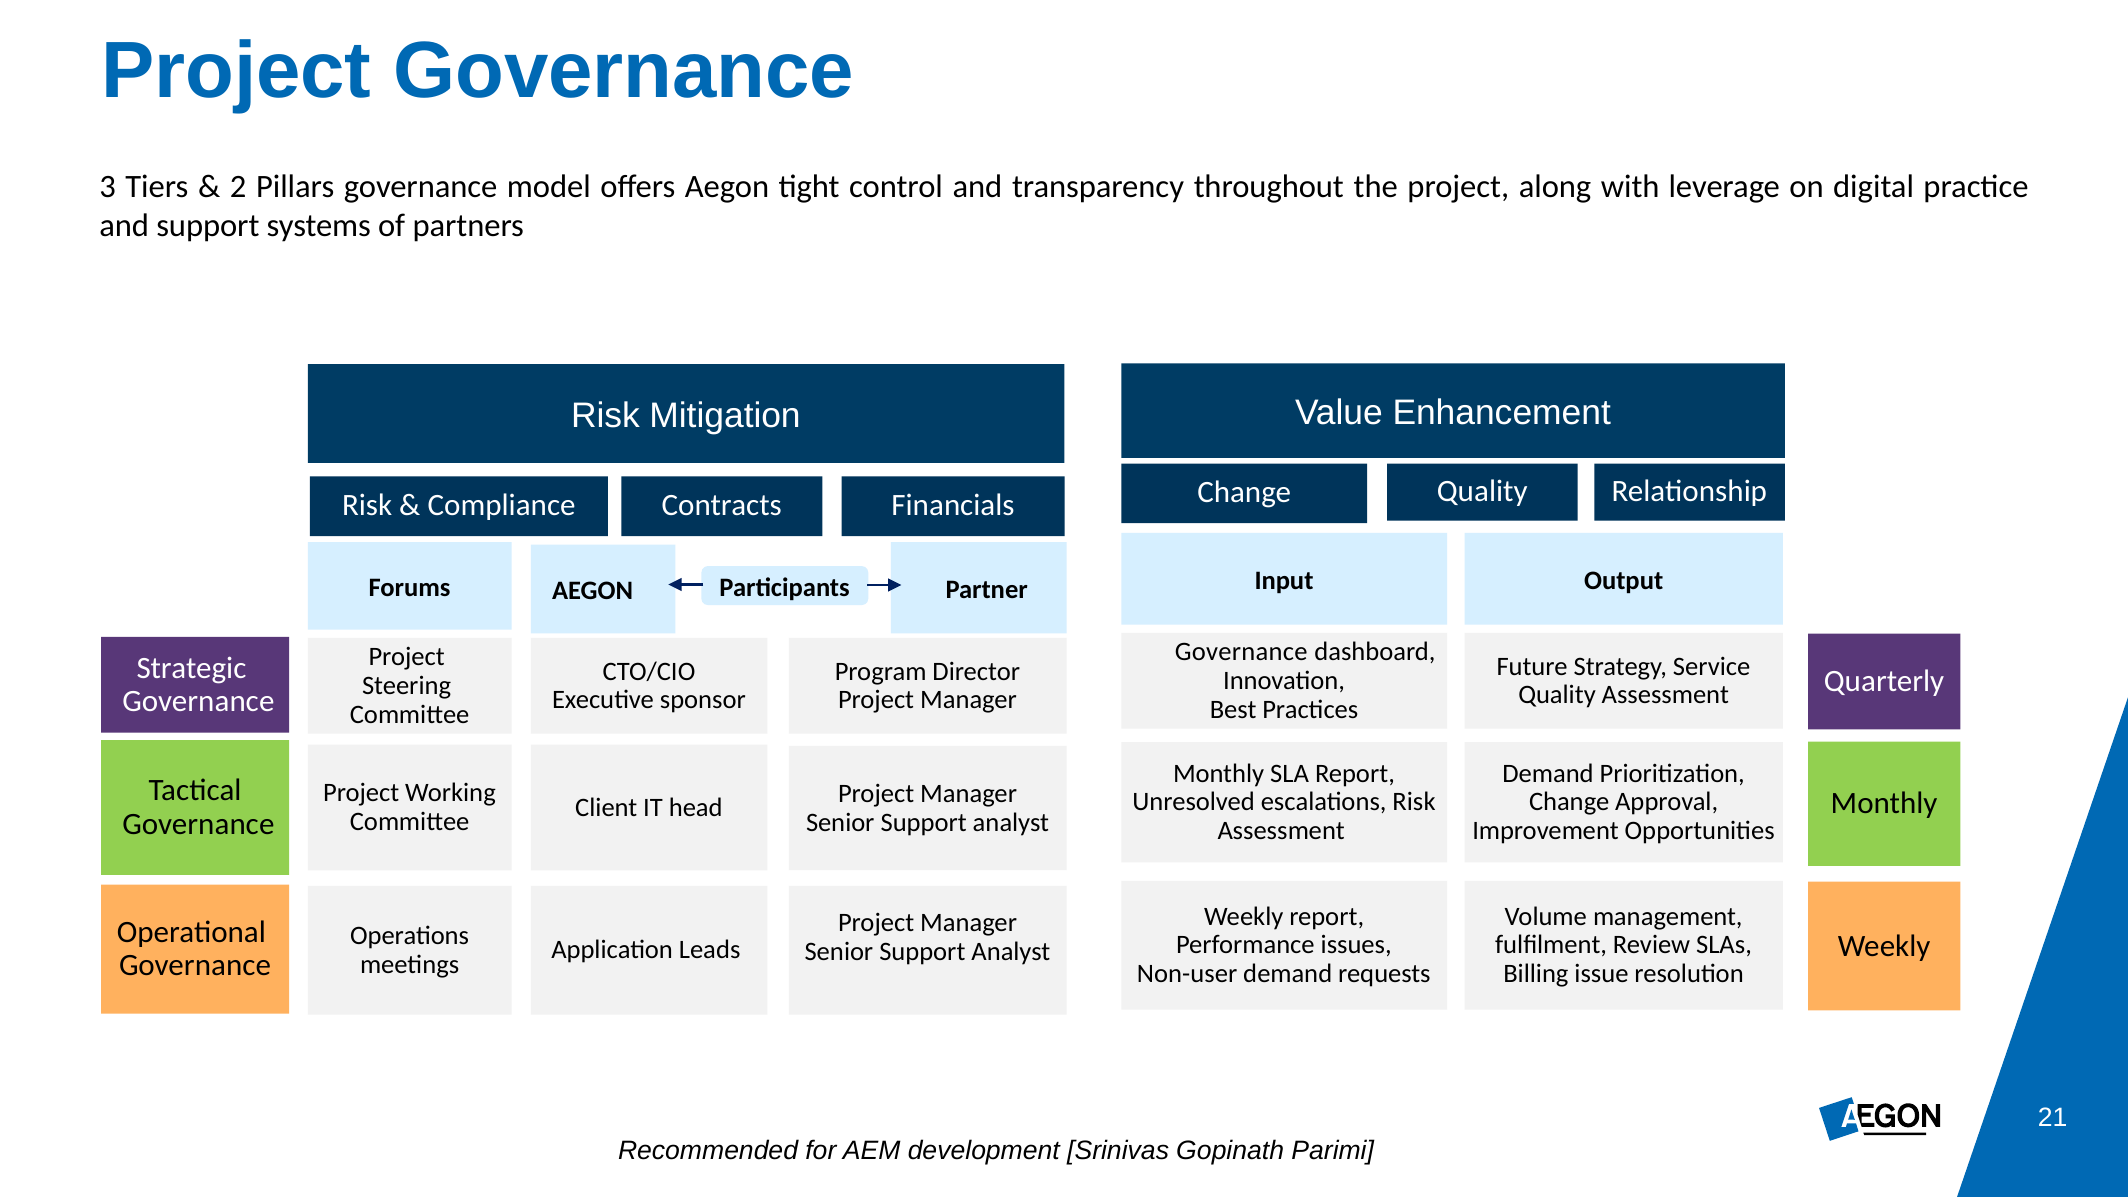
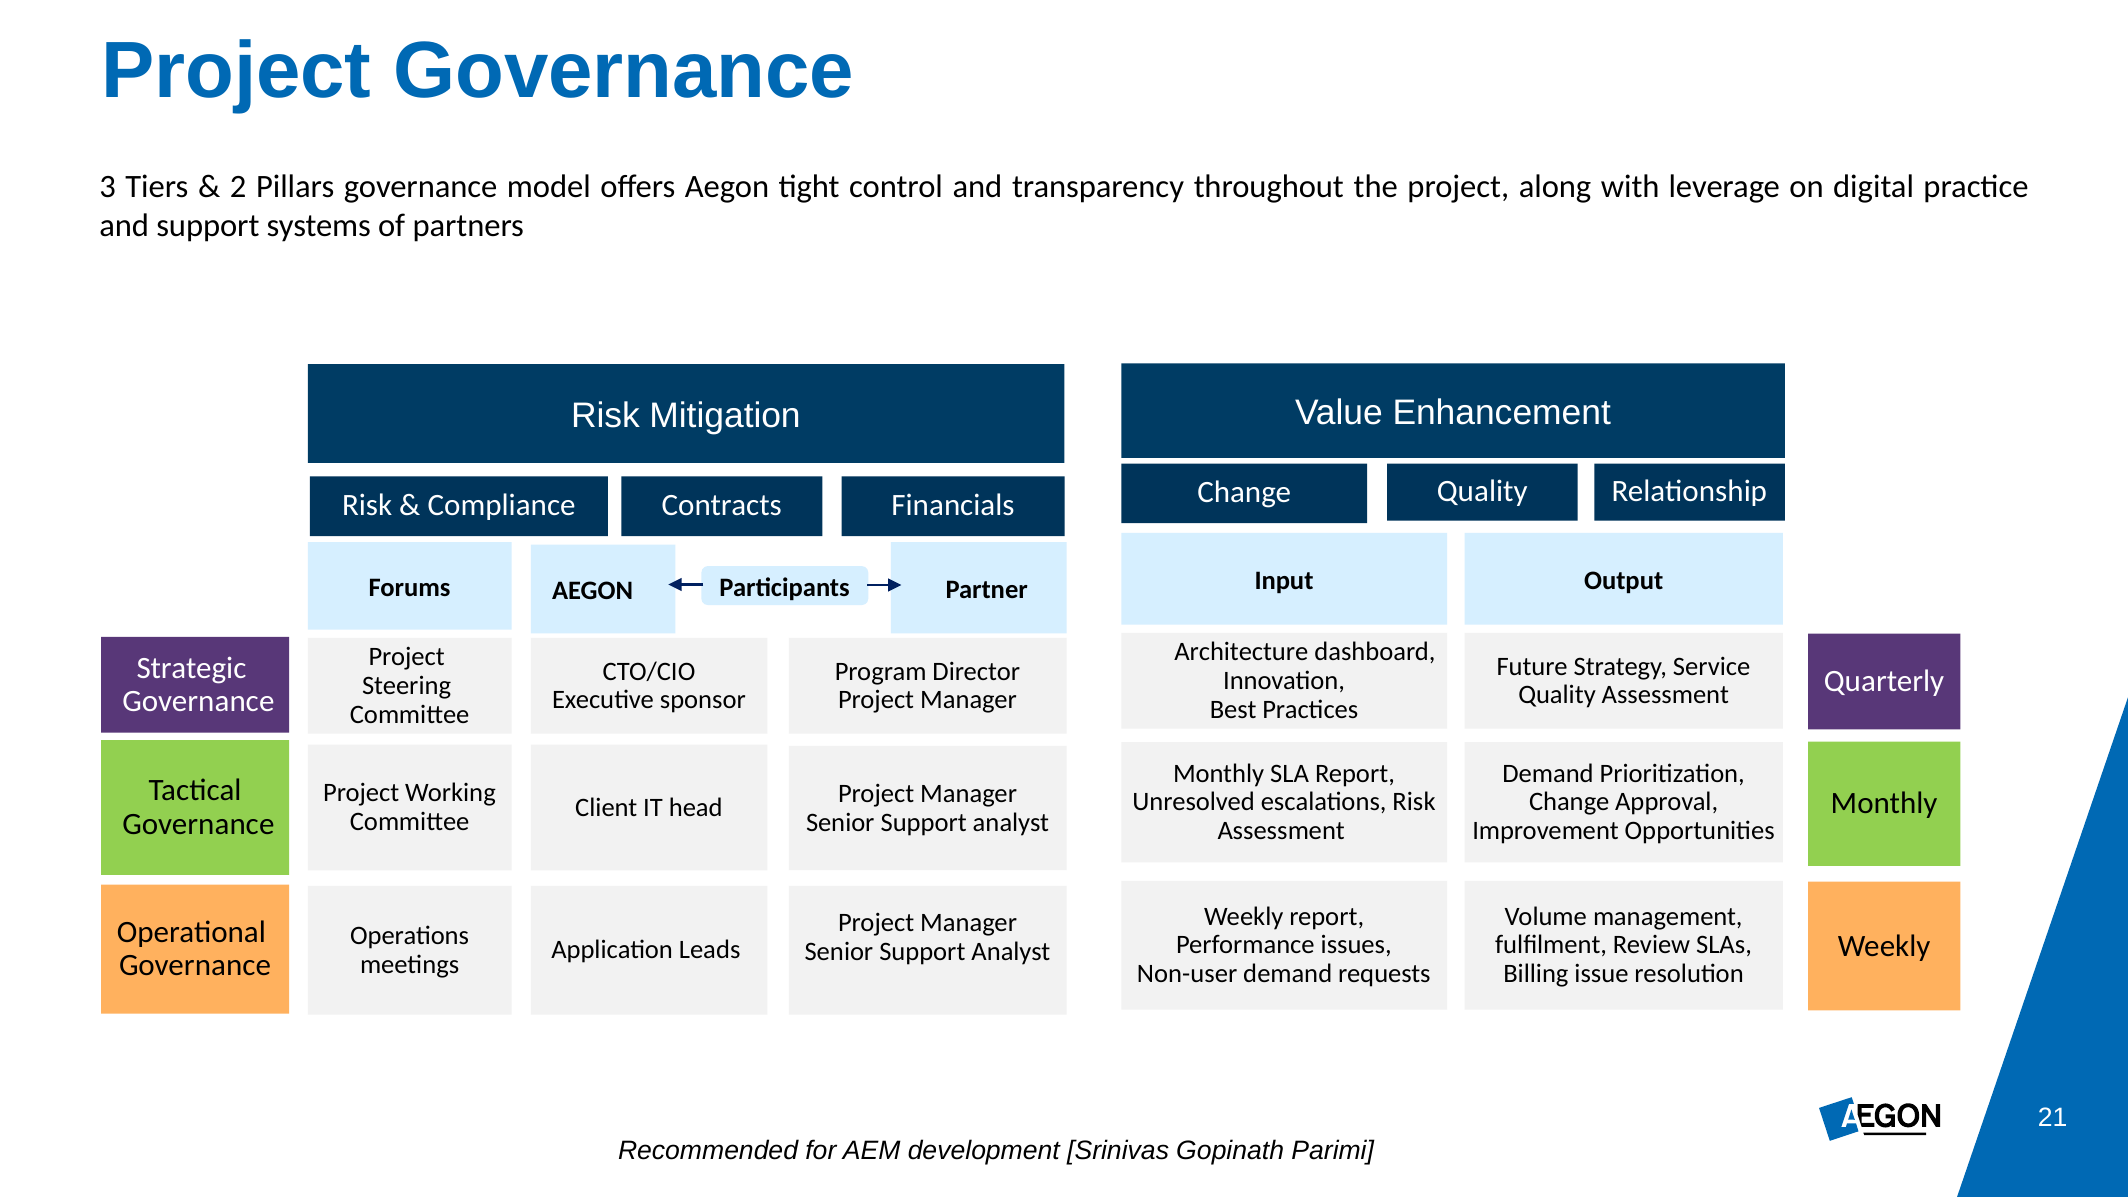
Governance: Governance -> Architecture (1241, 652)
